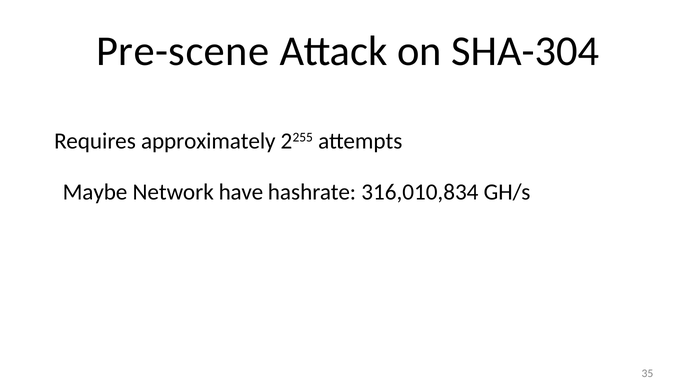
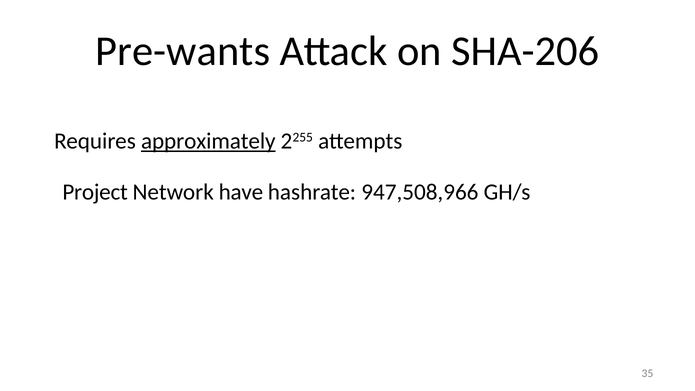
Pre-scene: Pre-scene -> Pre-wants (183, 51)
SHA-304: SHA-304 -> SHA-206 (525, 51)
approximately underline: none -> present (208, 141)
Maybe: Maybe -> Project (95, 192)
316,010,834: 316,010,834 -> 947,508,966 (420, 192)
